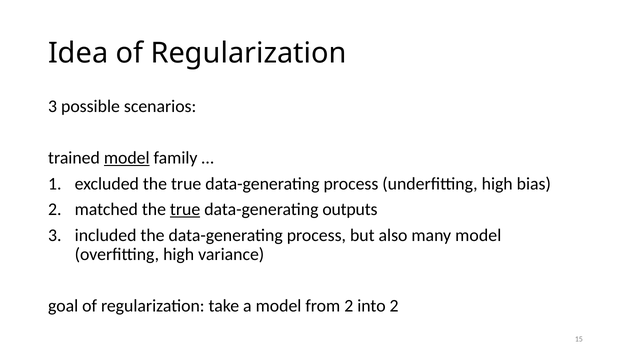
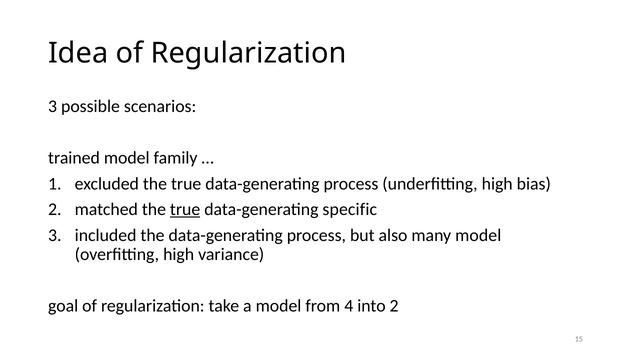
model underline: present -> none (127, 158)
outputs: outputs -> specific (350, 209)
from 2: 2 -> 4 (349, 306)
